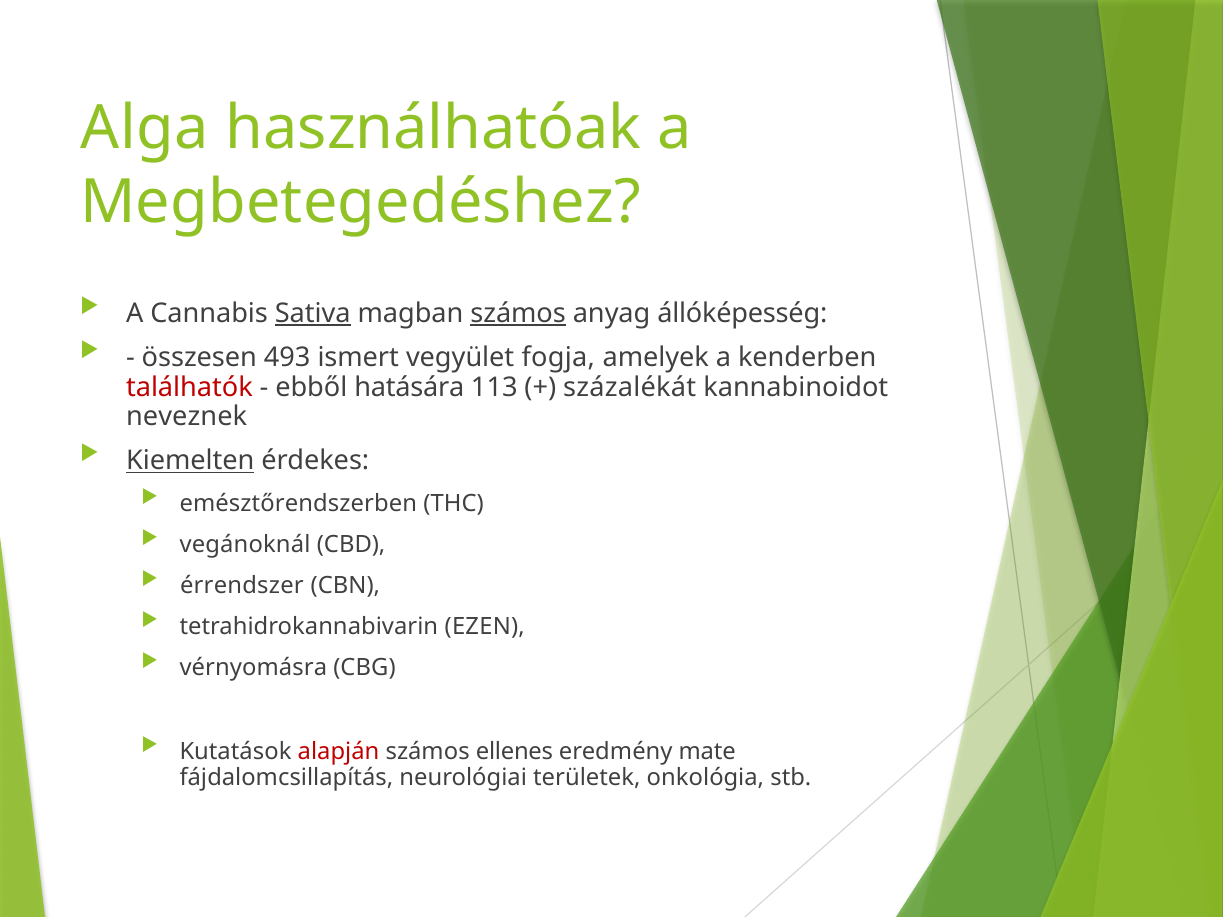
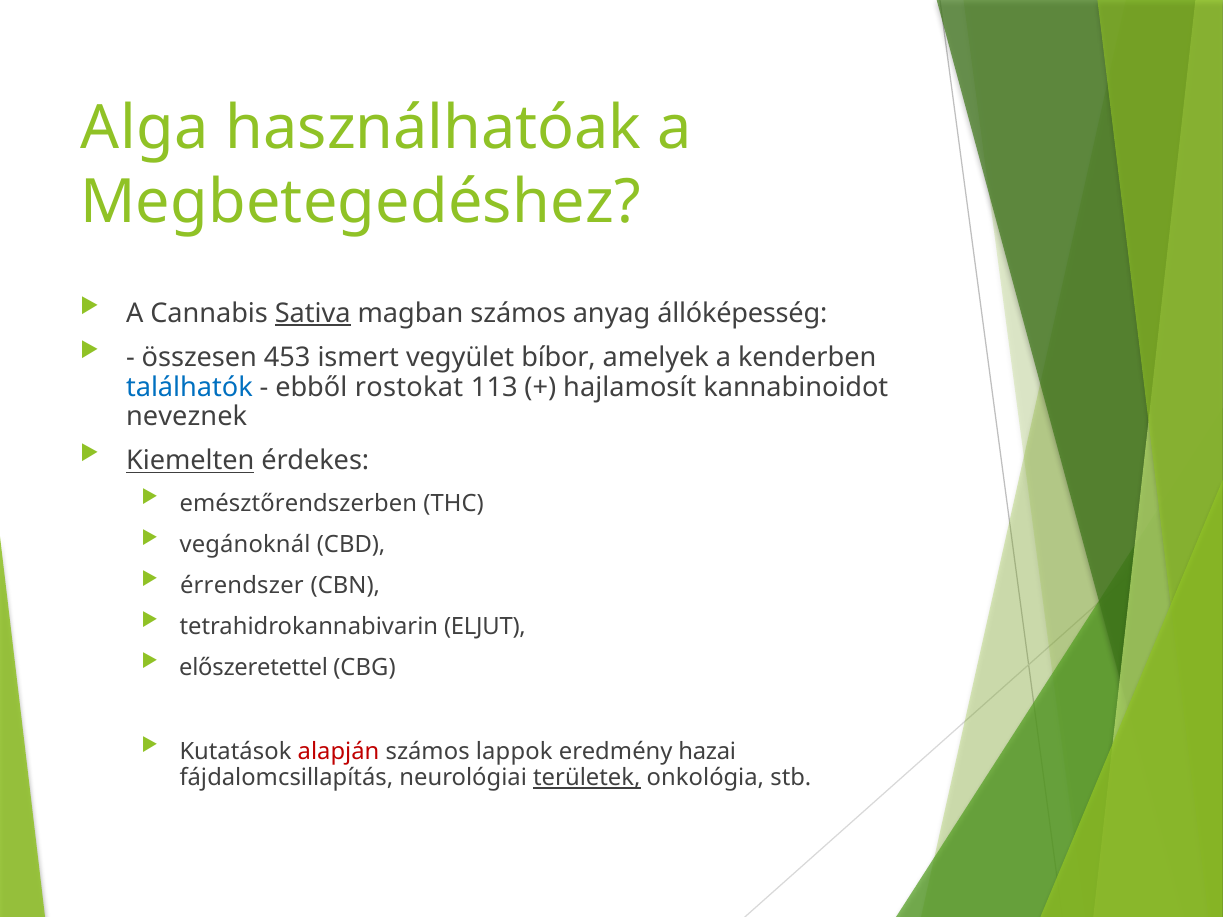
számos underline: present -> none (518, 313)
493: 493 -> 453 (287, 358)
fogja: fogja -> bíbor (559, 358)
találhatók colour: red -> blue (189, 387)
hatására: hatására -> rostokat (409, 387)
százalékát: százalékát -> hajlamosít (630, 387)
EZEN: EZEN -> ELJUT (485, 626)
vérnyomásra: vérnyomásra -> előszeretettel (254, 667)
ellenes: ellenes -> lappok (514, 752)
mate: mate -> hazai (707, 752)
területek underline: none -> present (587, 778)
